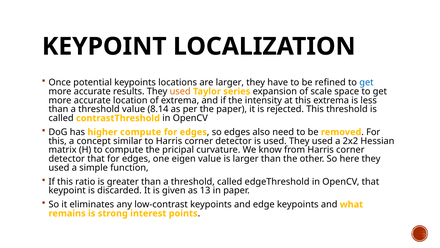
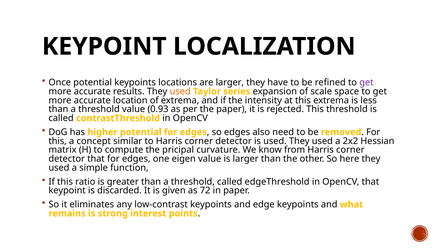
get colour: blue -> purple (366, 82)
8.14: 8.14 -> 0.93 (158, 109)
higher compute: compute -> potential (141, 132)
13: 13 -> 72 (205, 190)
